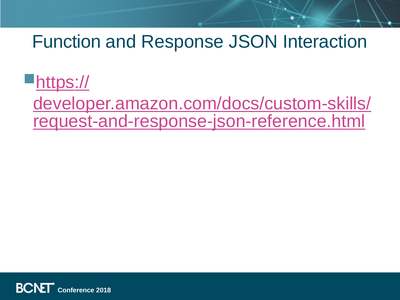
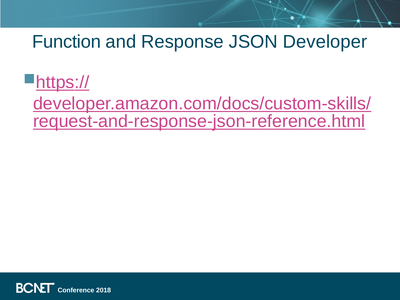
Interaction: Interaction -> Developer (325, 42)
